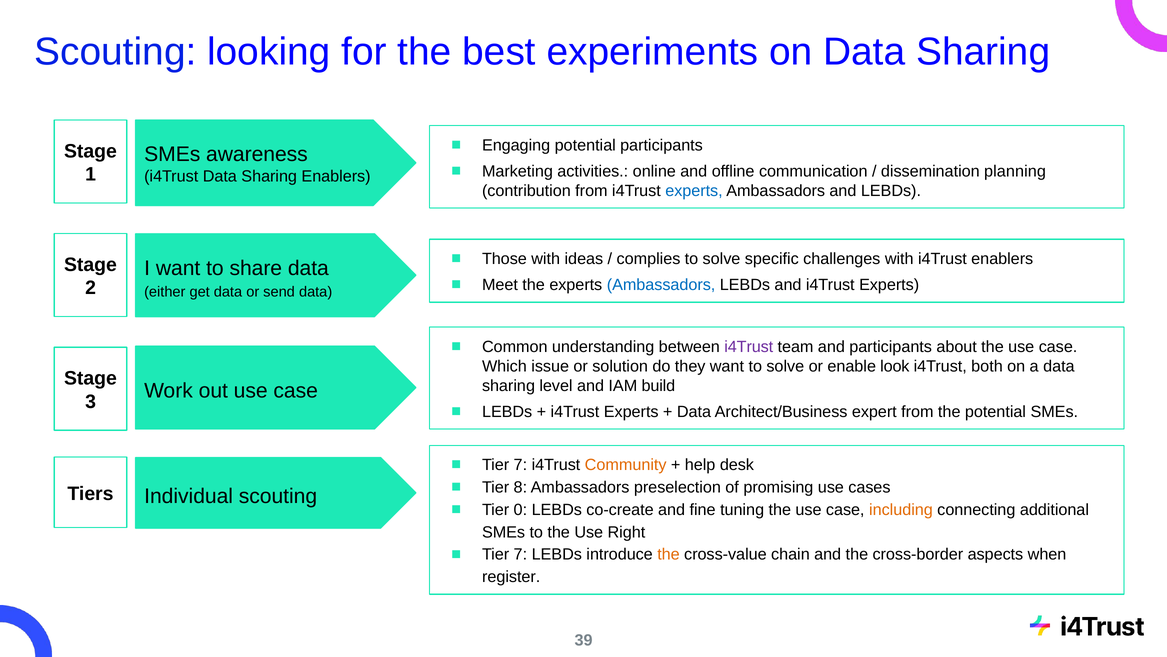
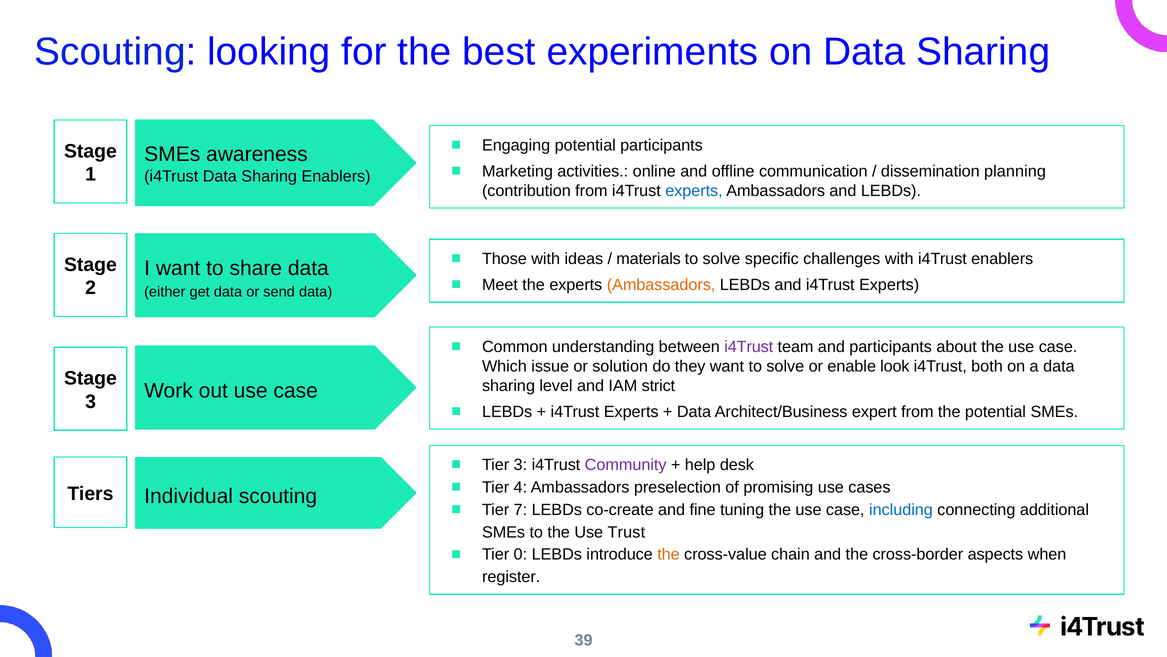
complies: complies -> materials (649, 259)
Ambassadors colour: blue -> orange (661, 285)
build: build -> strict (658, 385)
7: 7 -> 3 (520, 465)
Community colour: orange -> purple (626, 465)
8: 8 -> 4 (520, 487)
0: 0 -> 7 (520, 509)
including colour: orange -> blue (901, 509)
Right: Right -> Trust (626, 532)
7: 7 -> 0 (520, 554)
